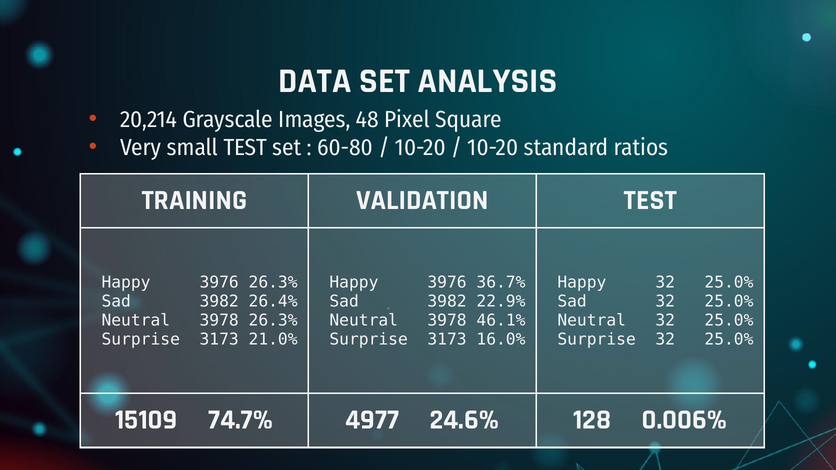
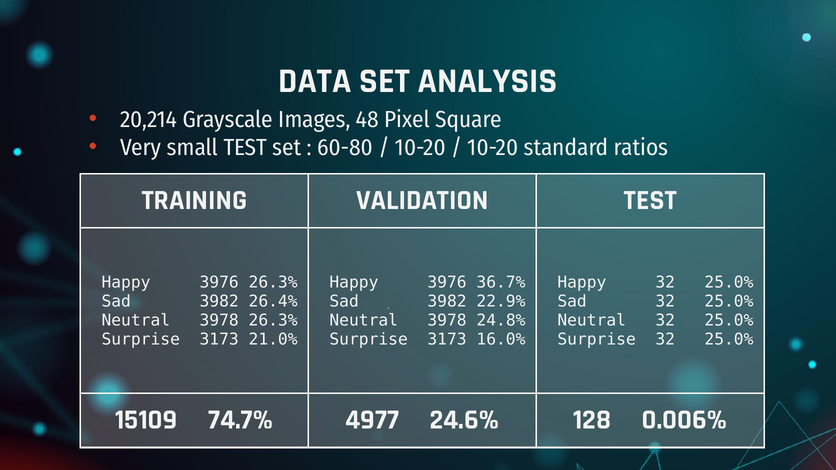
46.1%: 46.1% -> 24.8% (501, 321)
